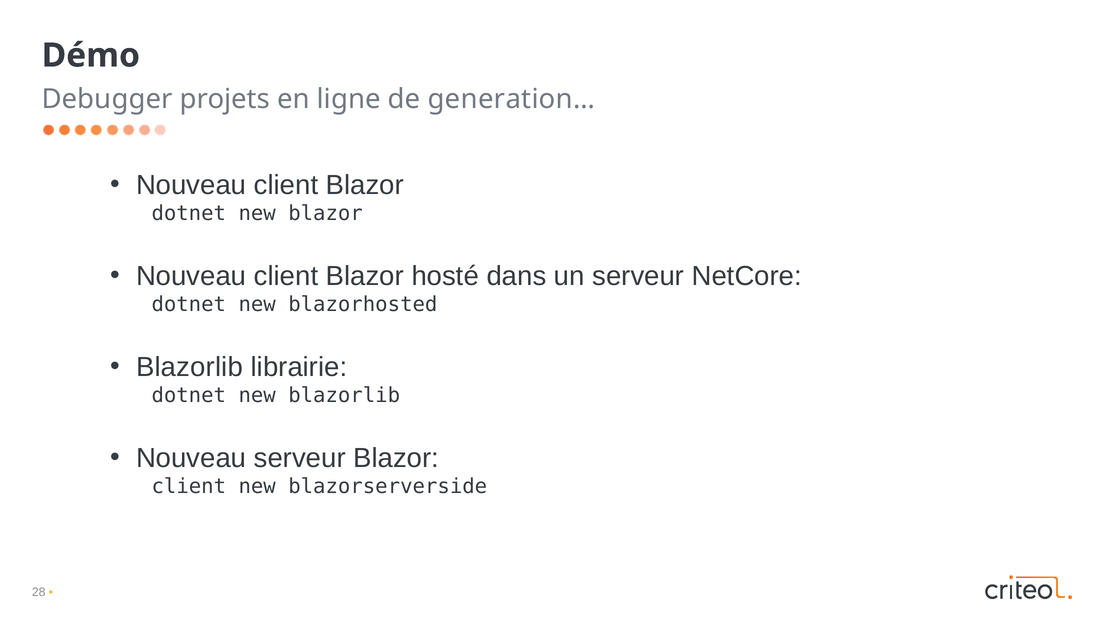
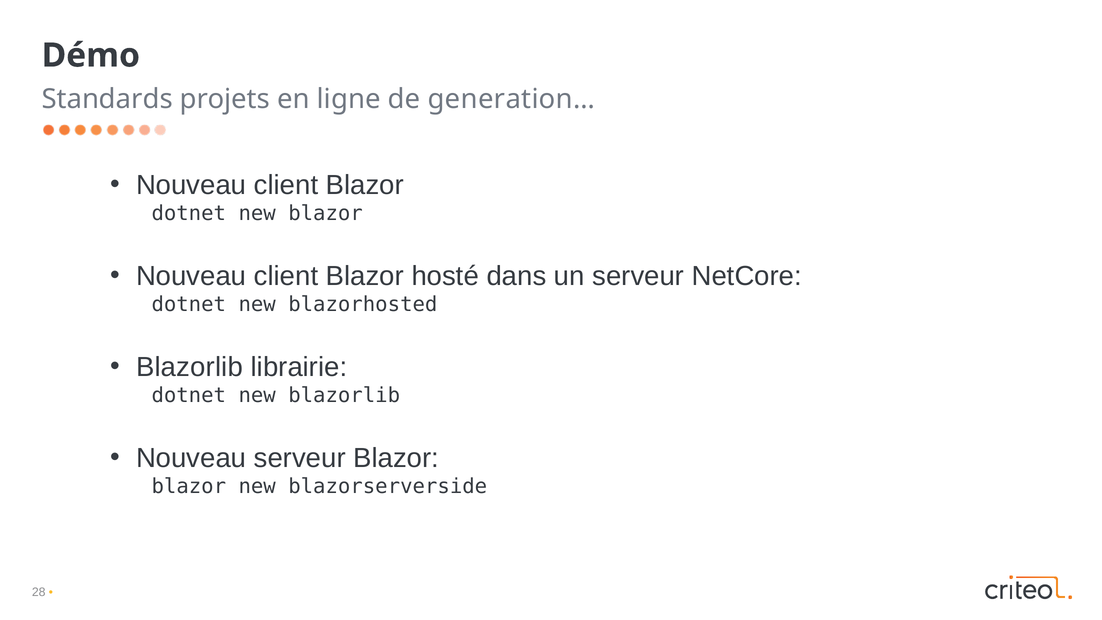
Debugger: Debugger -> Standards (107, 99)
client: client -> blazor (189, 486)
